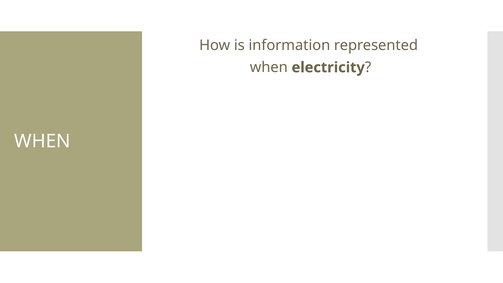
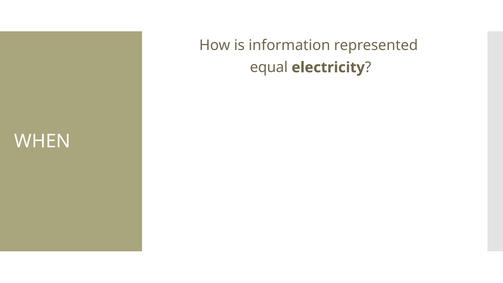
when: when -> equal (269, 67)
